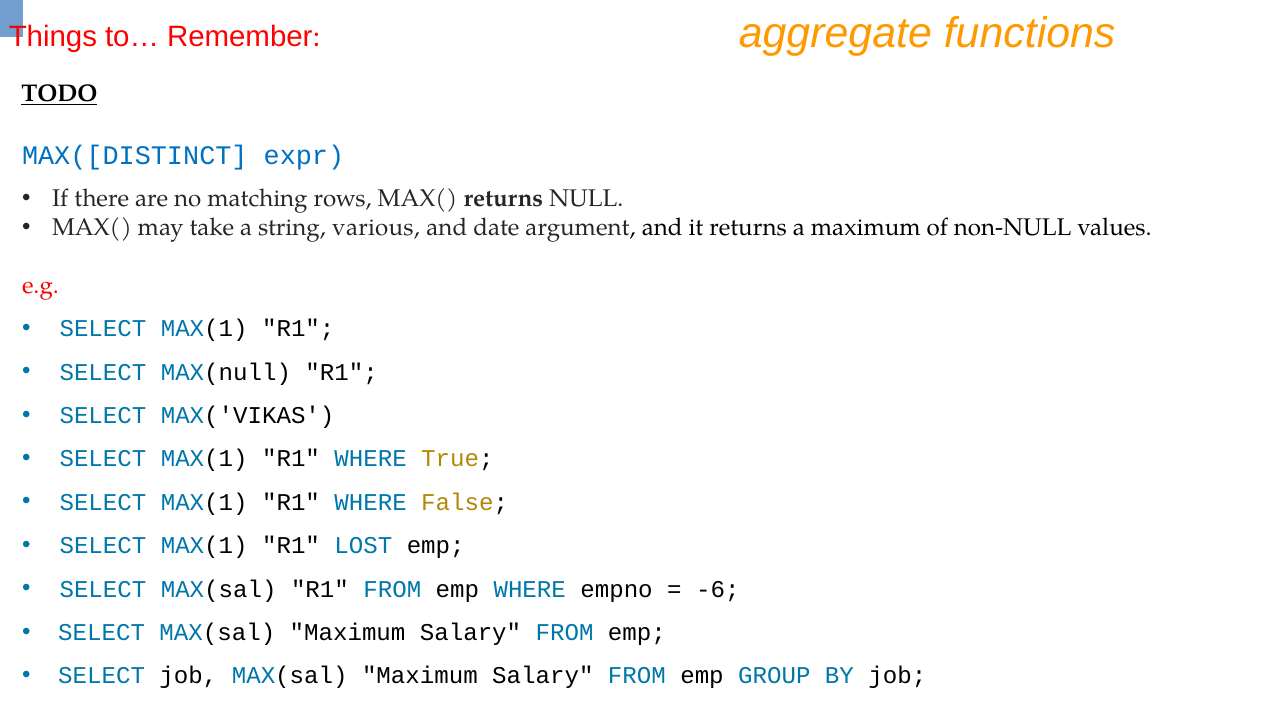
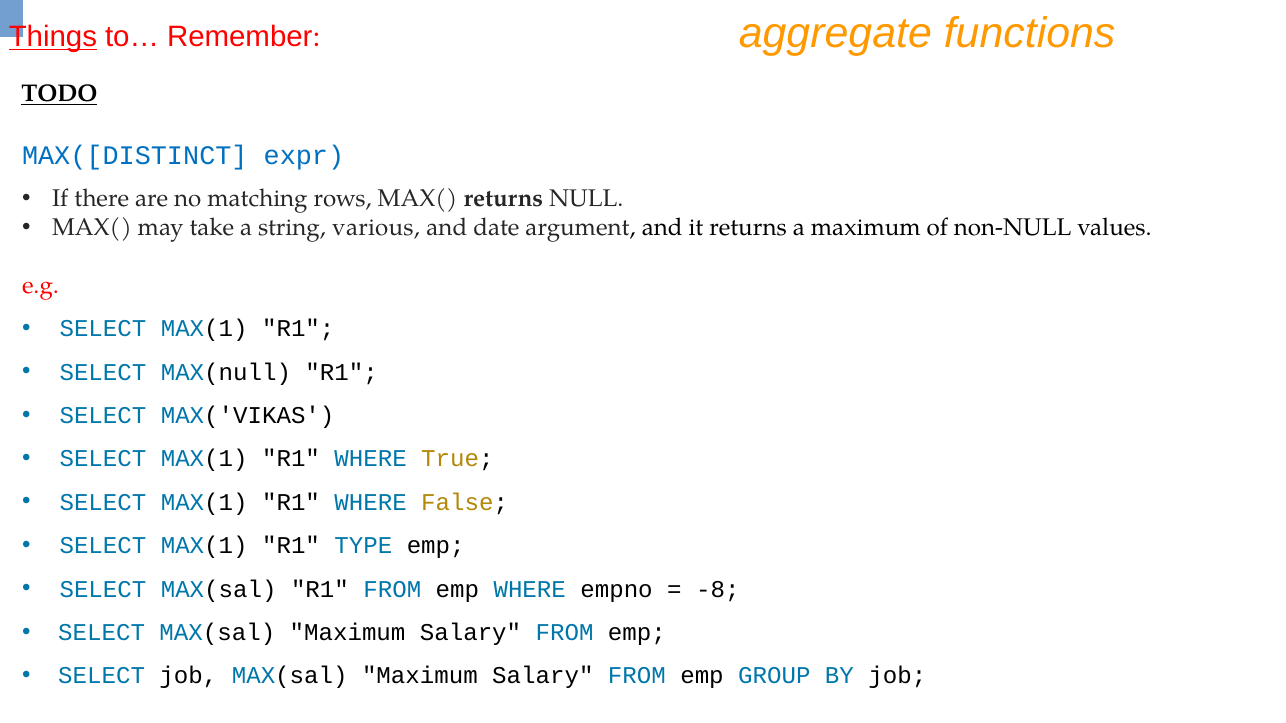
Things underline: none -> present (53, 37)
LOST: LOST -> TYPE (363, 546)
-6: -6 -> -8 (718, 589)
